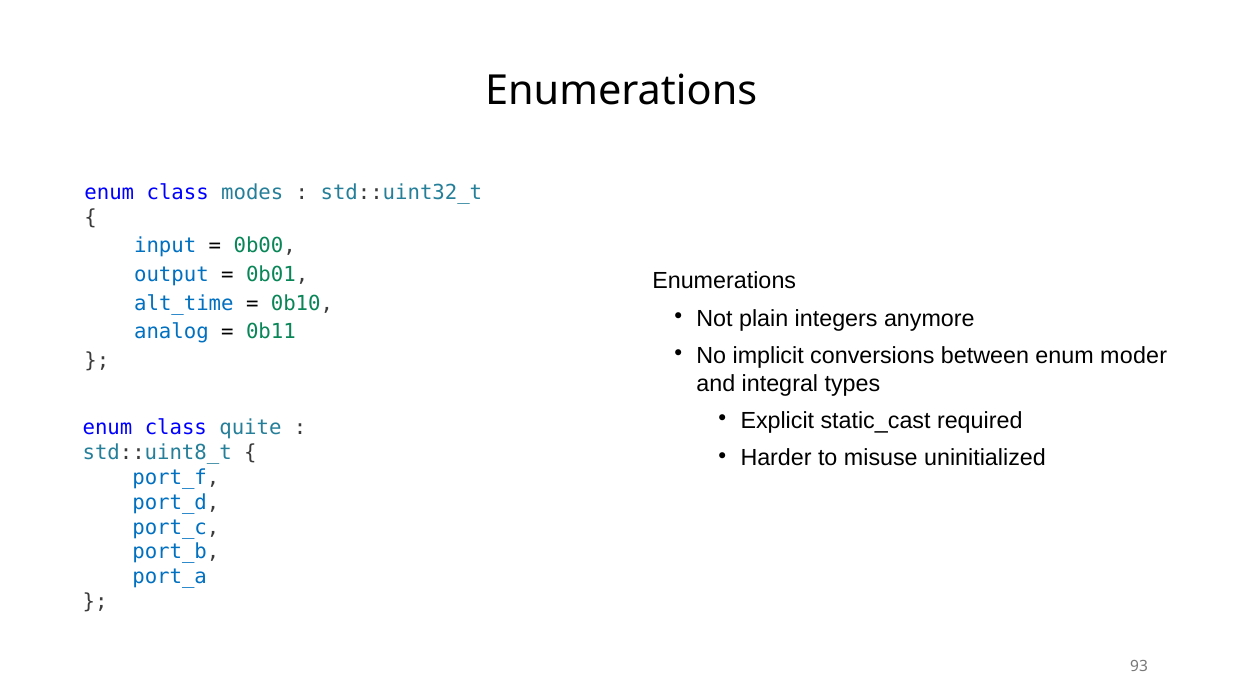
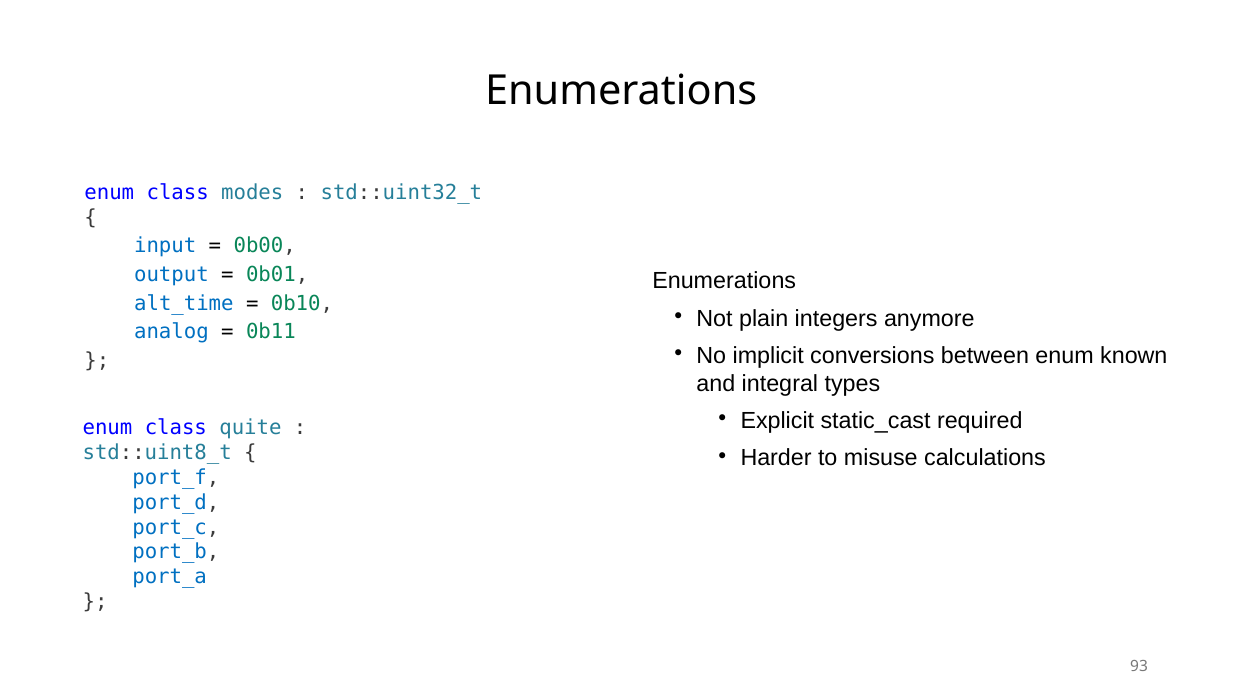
moder: moder -> known (1134, 356)
uninitialized: uninitialized -> calculations (985, 458)
